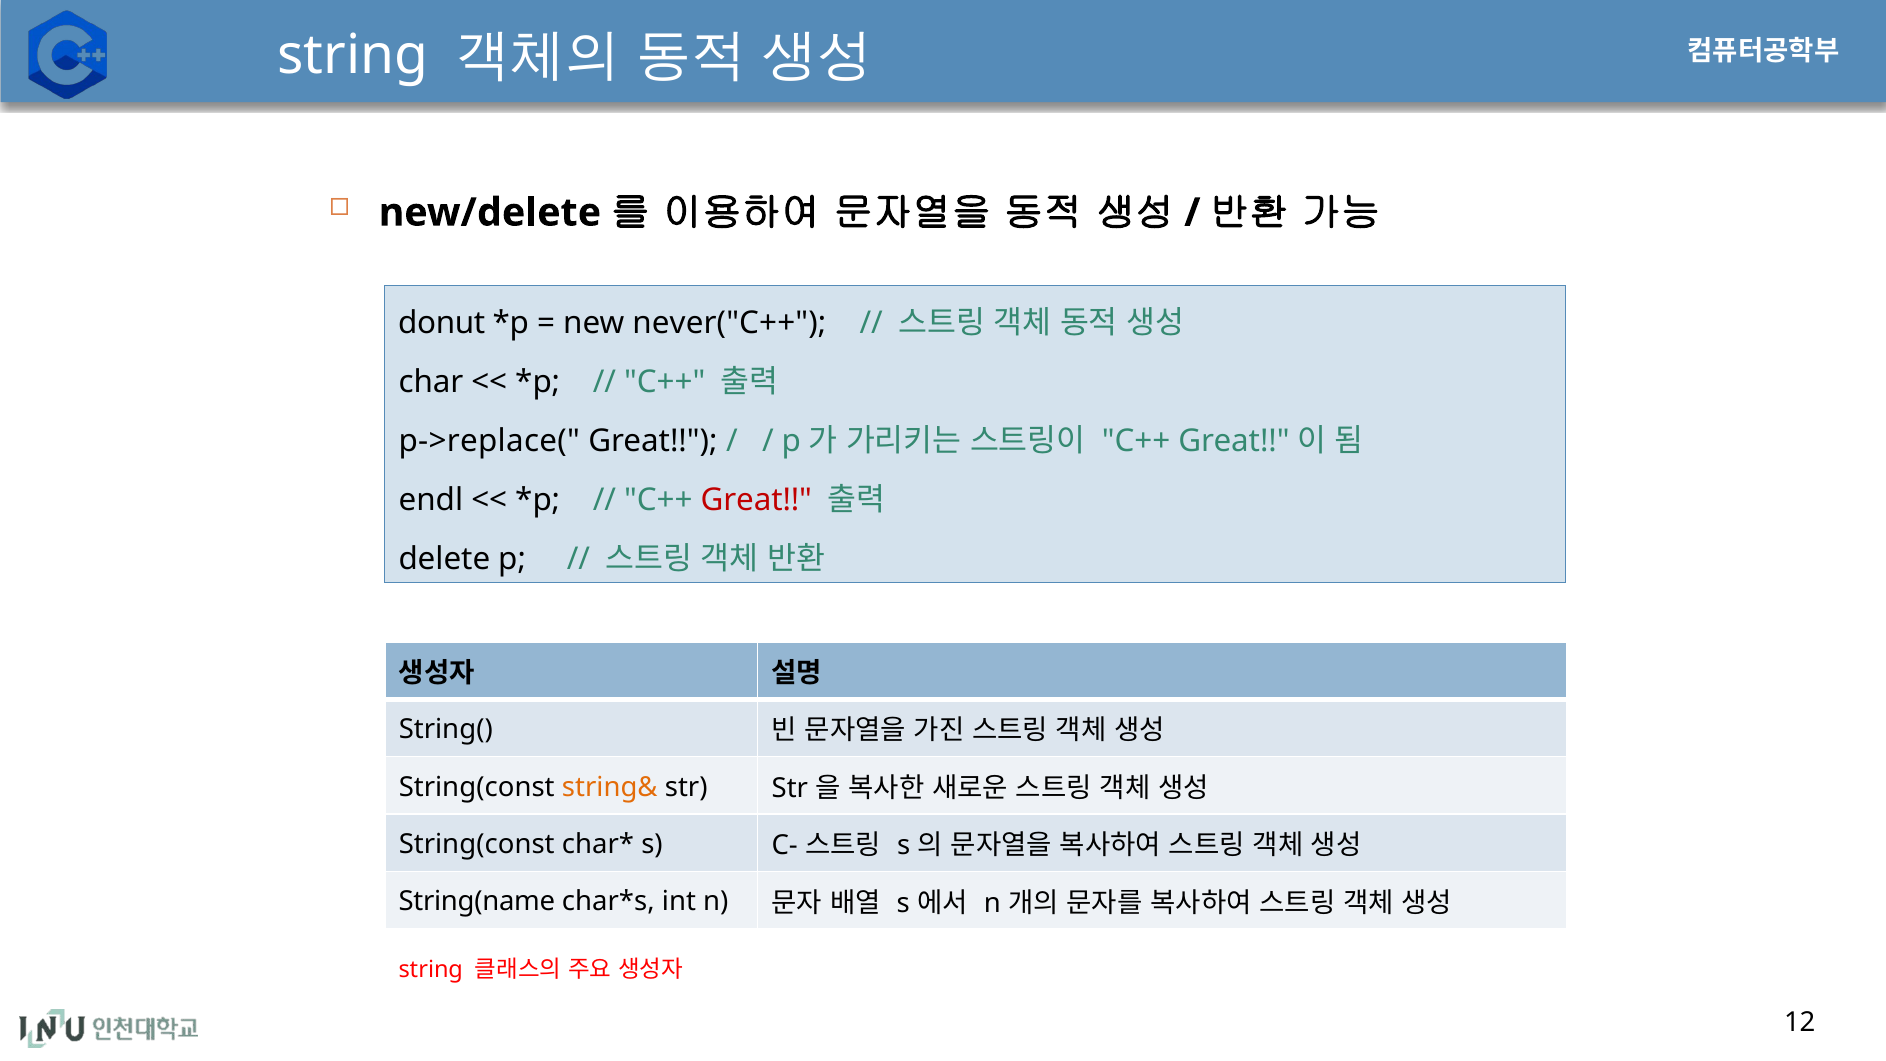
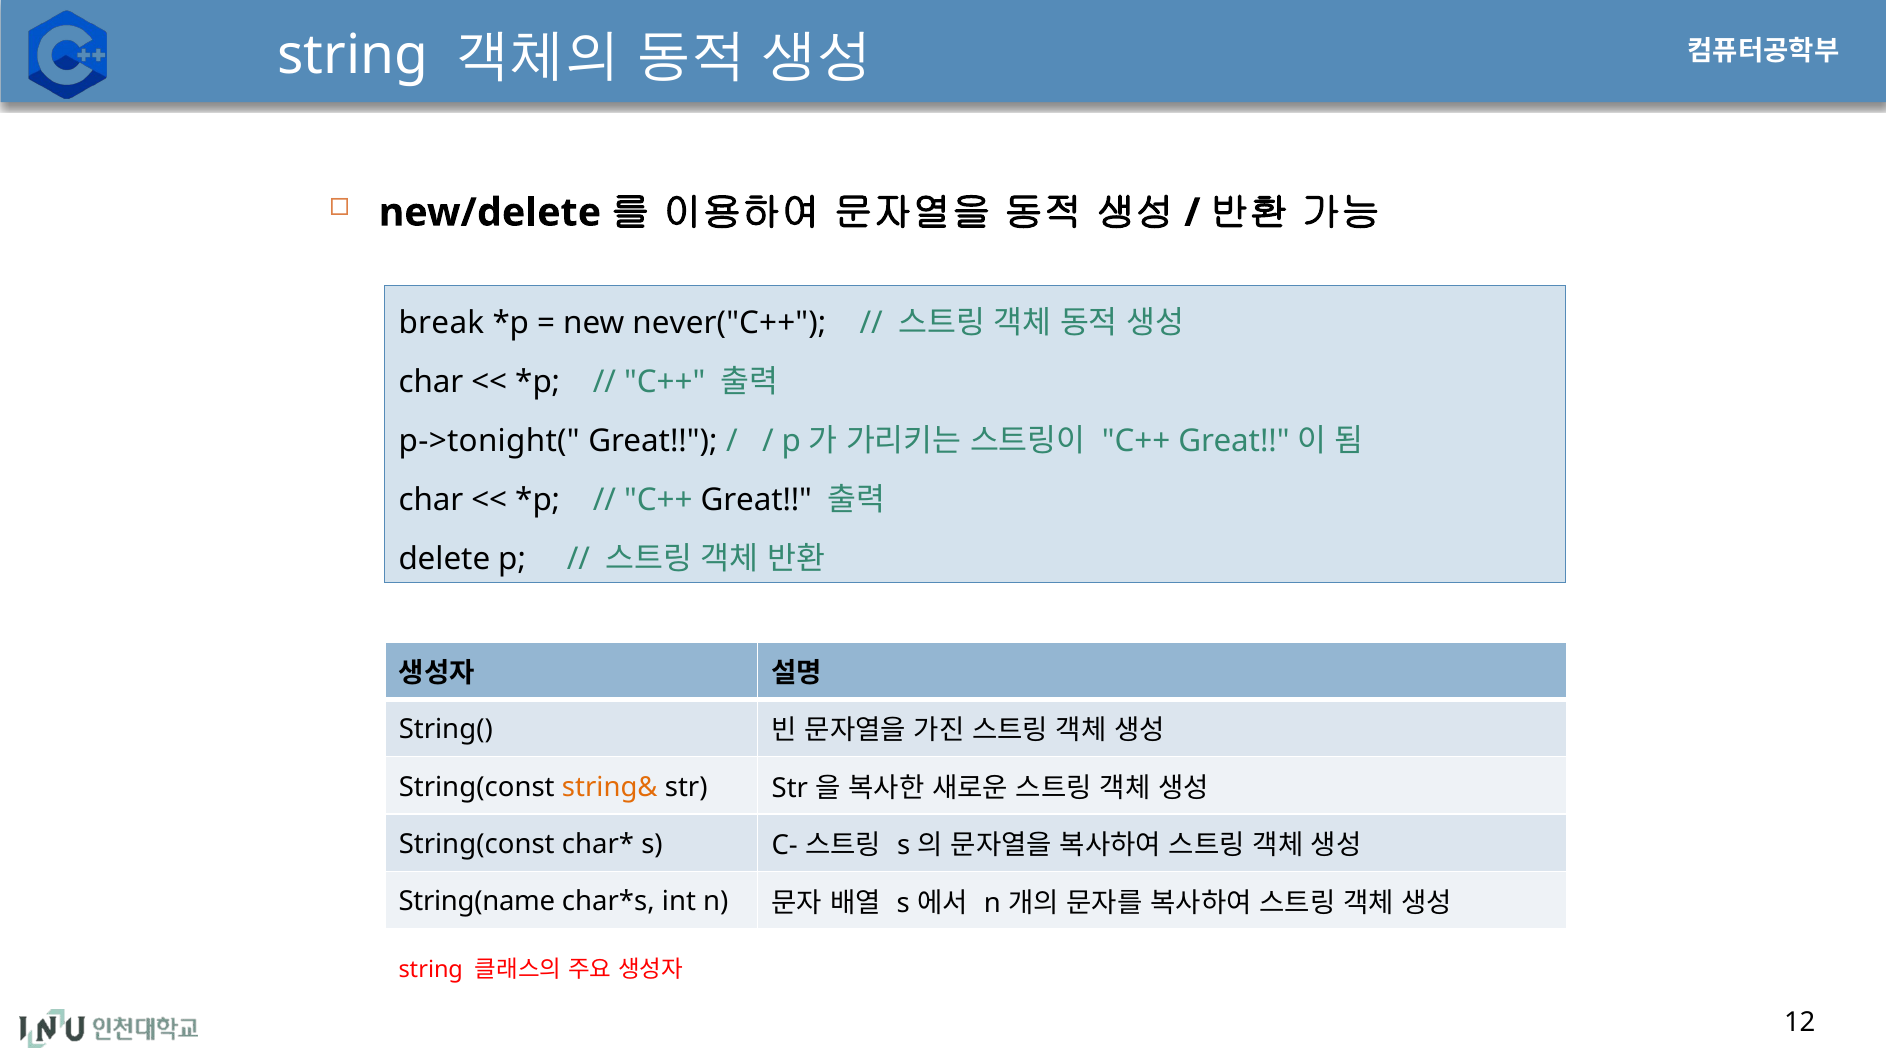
donut: donut -> break (441, 323)
p->replace(: p->replace( -> p->tonight( (489, 441)
endl: endl -> char (431, 500)
Great colour: red -> black (756, 500)
